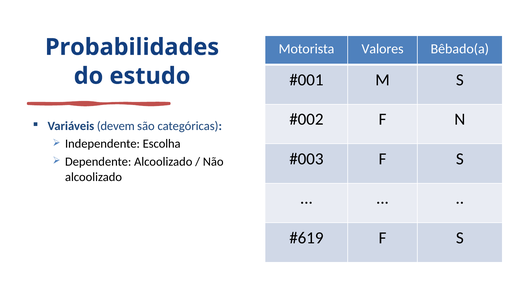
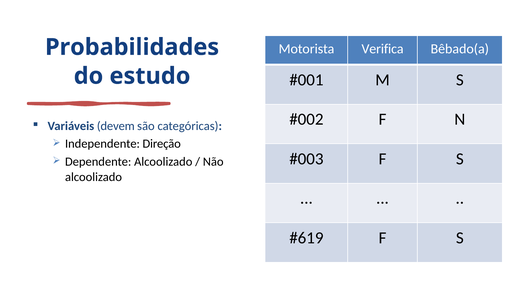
Valores: Valores -> Verifica (383, 49)
Escolha: Escolha -> Direção (162, 144)
